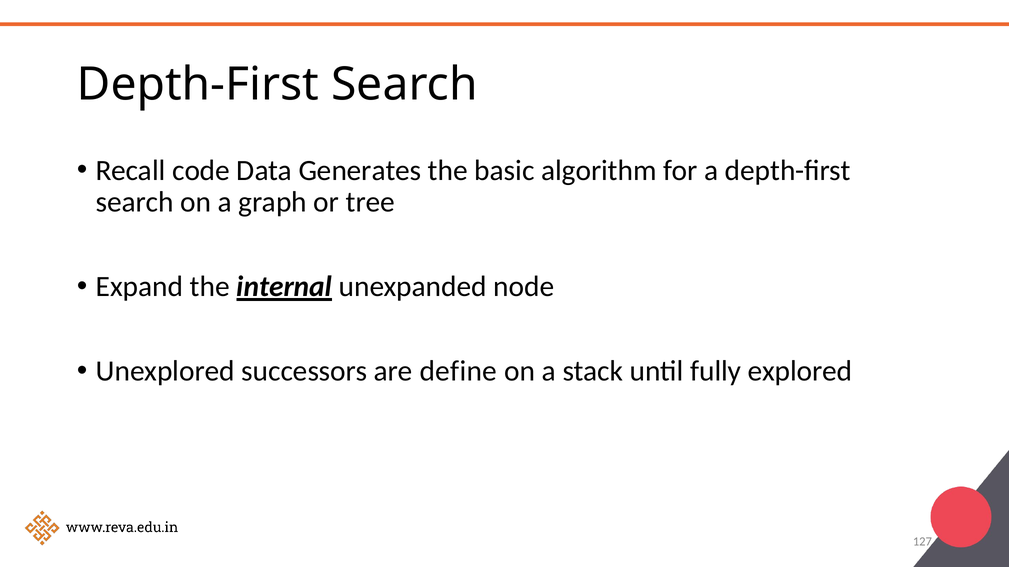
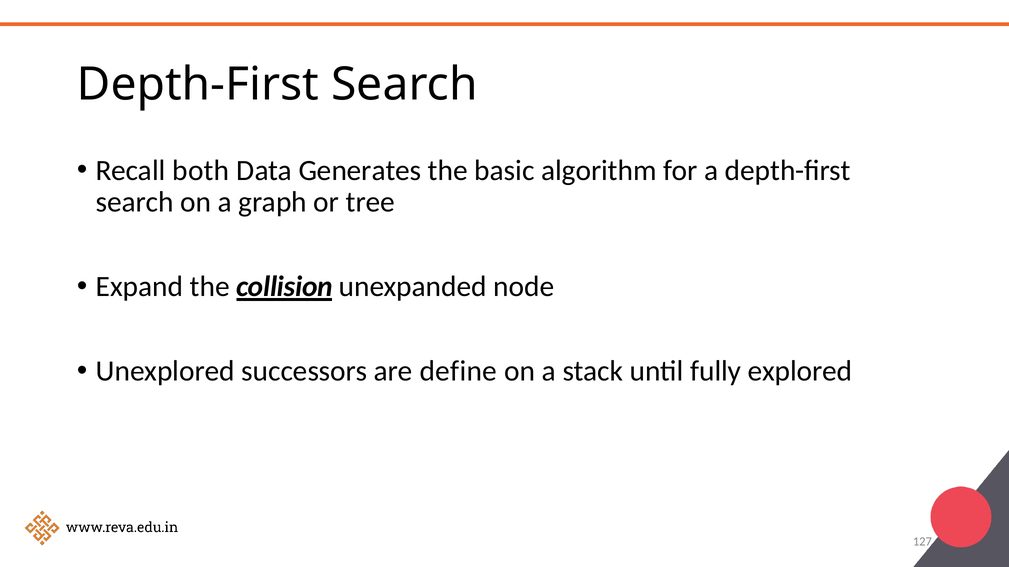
code: code -> both (201, 171)
internal: internal -> collision (284, 287)
